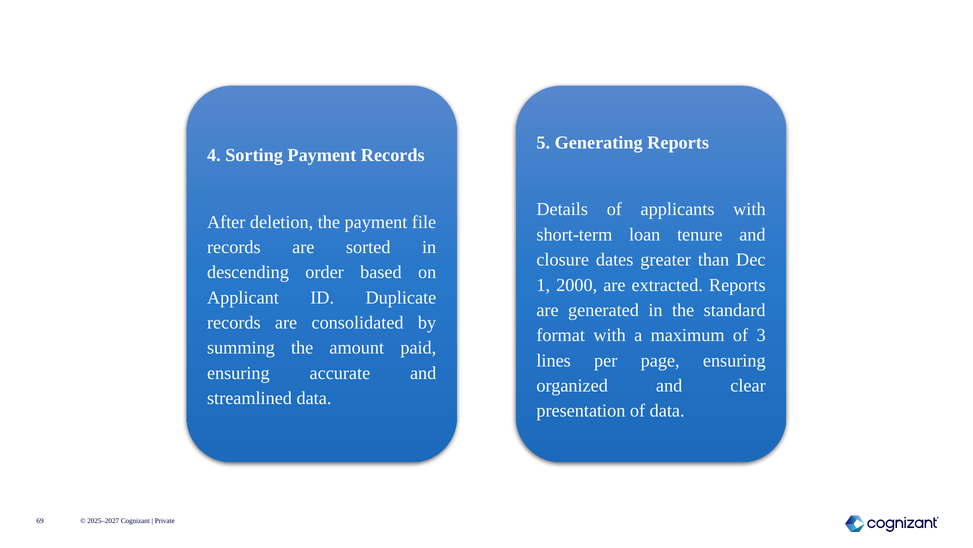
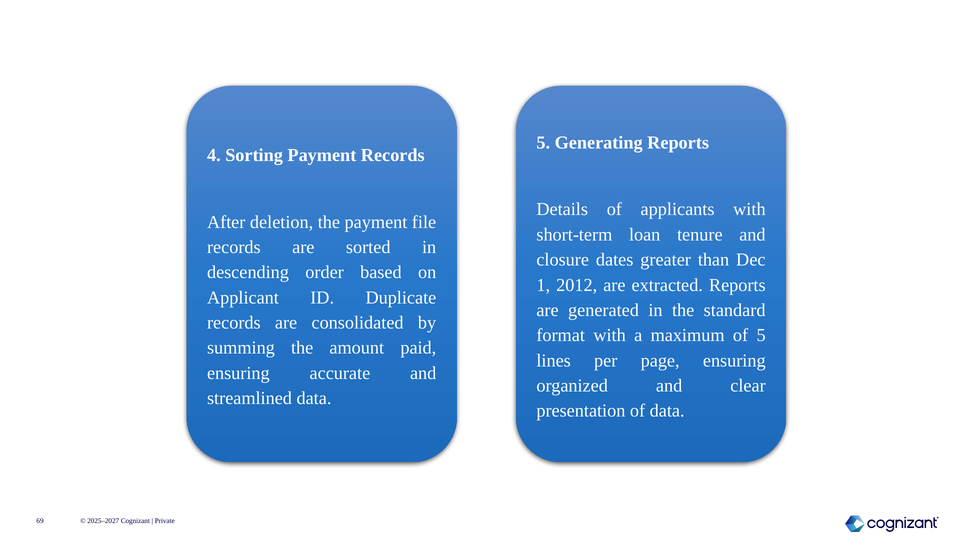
2000: 2000 -> 2012 (577, 285)
of 3: 3 -> 5 (761, 335)
